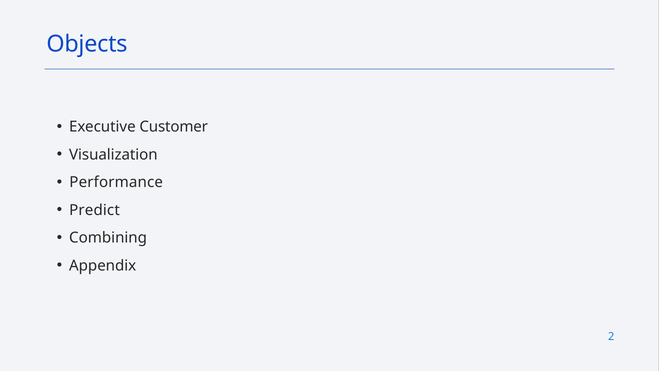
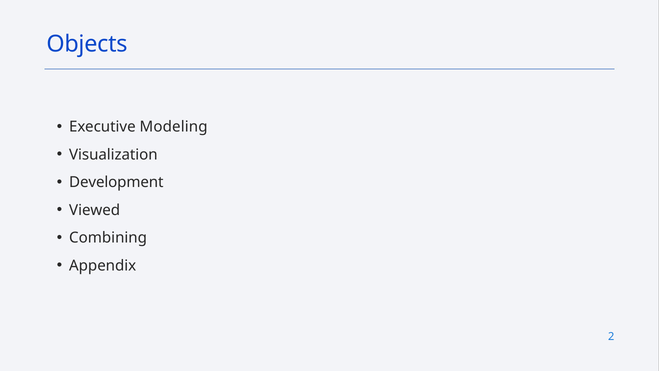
Customer: Customer -> Modeling (174, 127)
Performance: Performance -> Development (116, 182)
Predict: Predict -> Viewed (95, 210)
